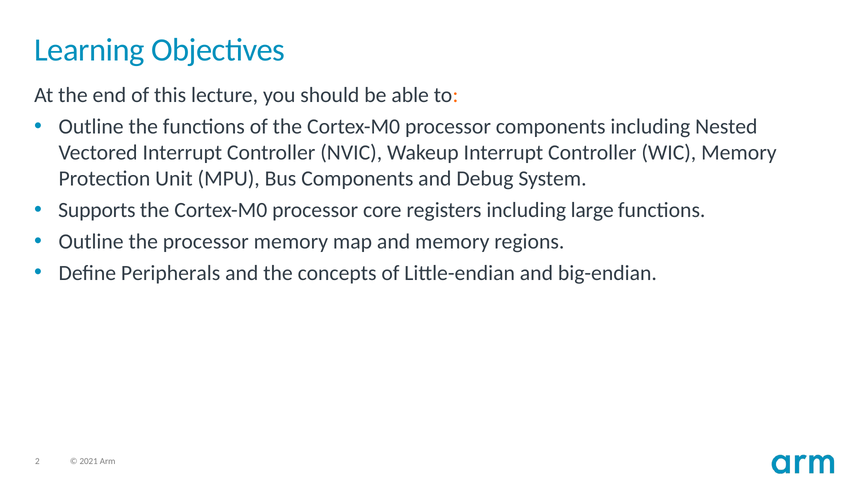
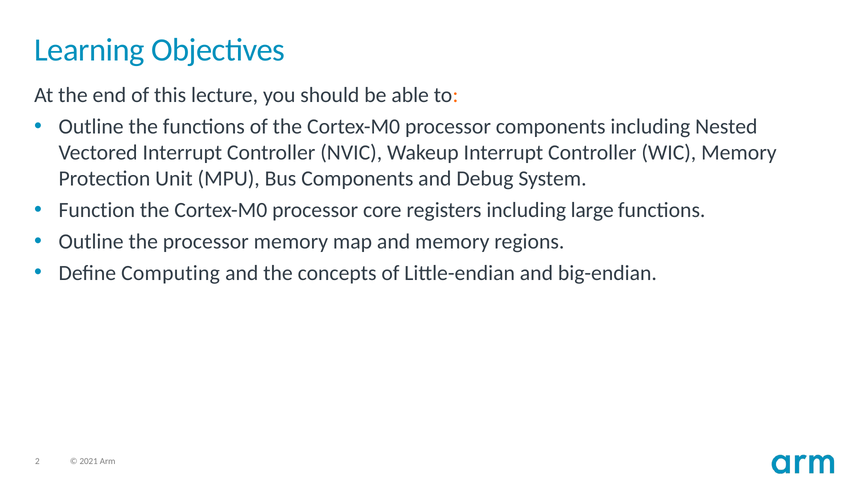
Supports: Supports -> Function (97, 210)
Peripherals: Peripherals -> Computing (171, 273)
